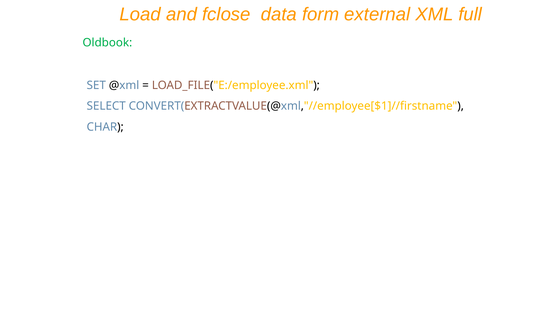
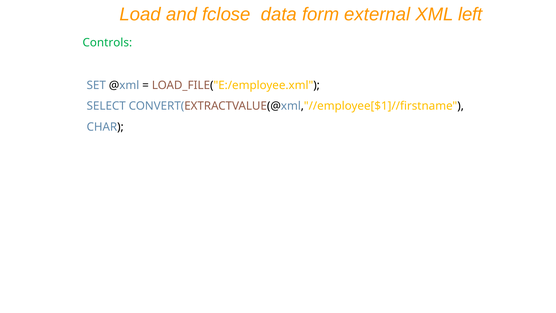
full: full -> left (470, 14)
Oldbook: Oldbook -> Controls (107, 43)
